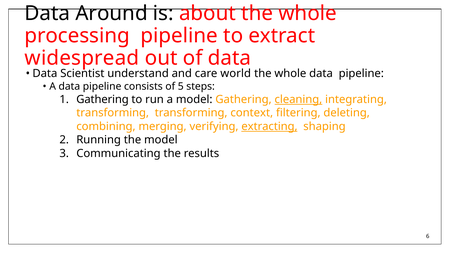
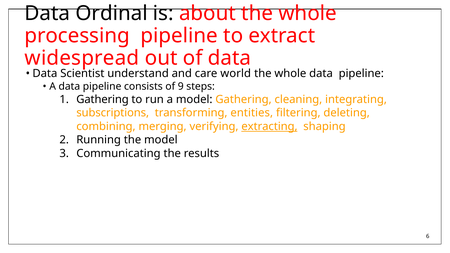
Around: Around -> Ordinal (112, 14)
5: 5 -> 9 (181, 86)
cleaning underline: present -> none (298, 99)
transforming: transforming -> subscriptions (113, 113)
context: context -> entities (252, 113)
